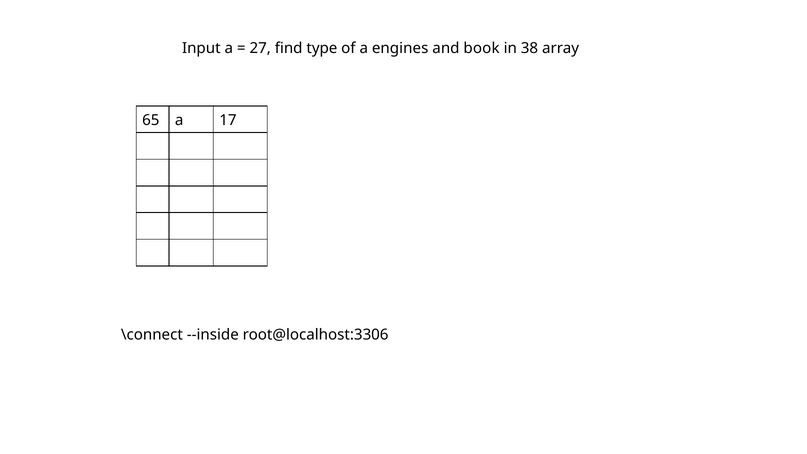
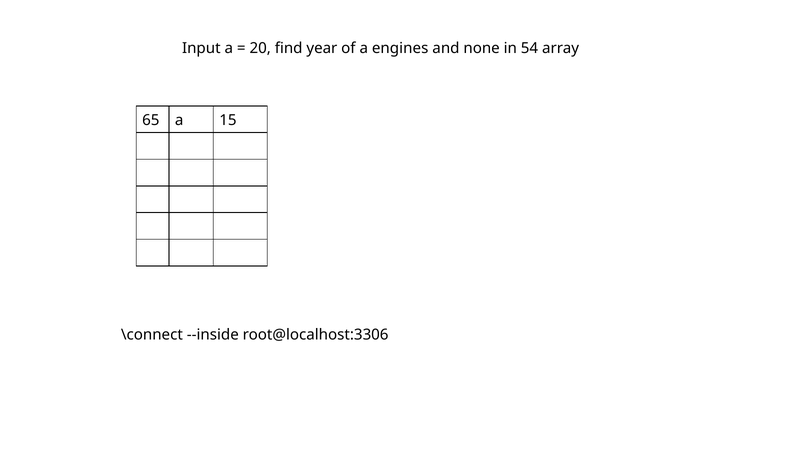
27: 27 -> 20 (260, 48)
type: type -> year (322, 48)
book: book -> none (482, 48)
38: 38 -> 54 (529, 48)
17: 17 -> 15 (228, 120)
